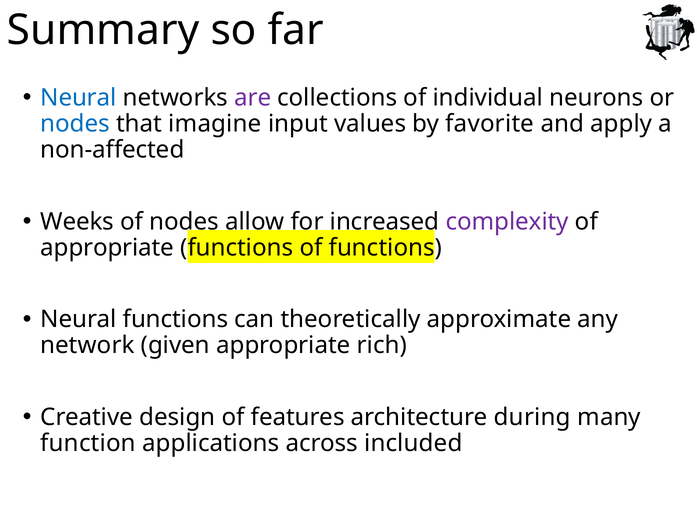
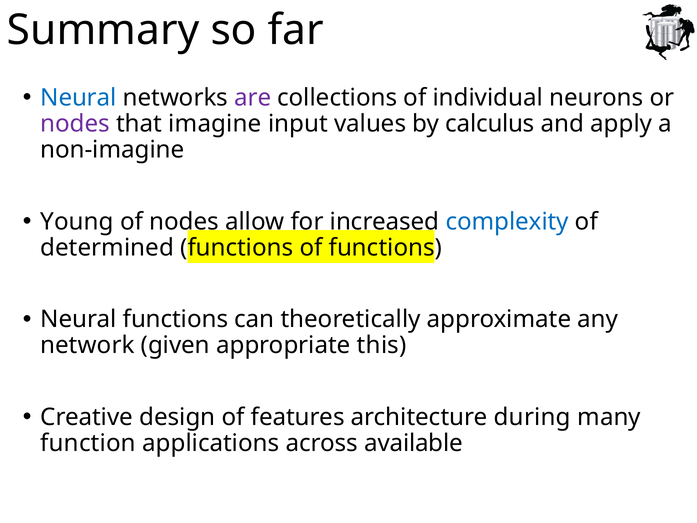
nodes colour: blue -> purple (75, 124)
favorite: favorite -> calculus (490, 124)
non-affected: non-affected -> non-imagine (112, 150)
Weeks: Weeks -> Young (77, 221)
complexity colour: purple -> blue (507, 221)
appropriate: appropriate -> determined (107, 248)
rich: rich -> this (382, 345)
included: included -> available (413, 443)
